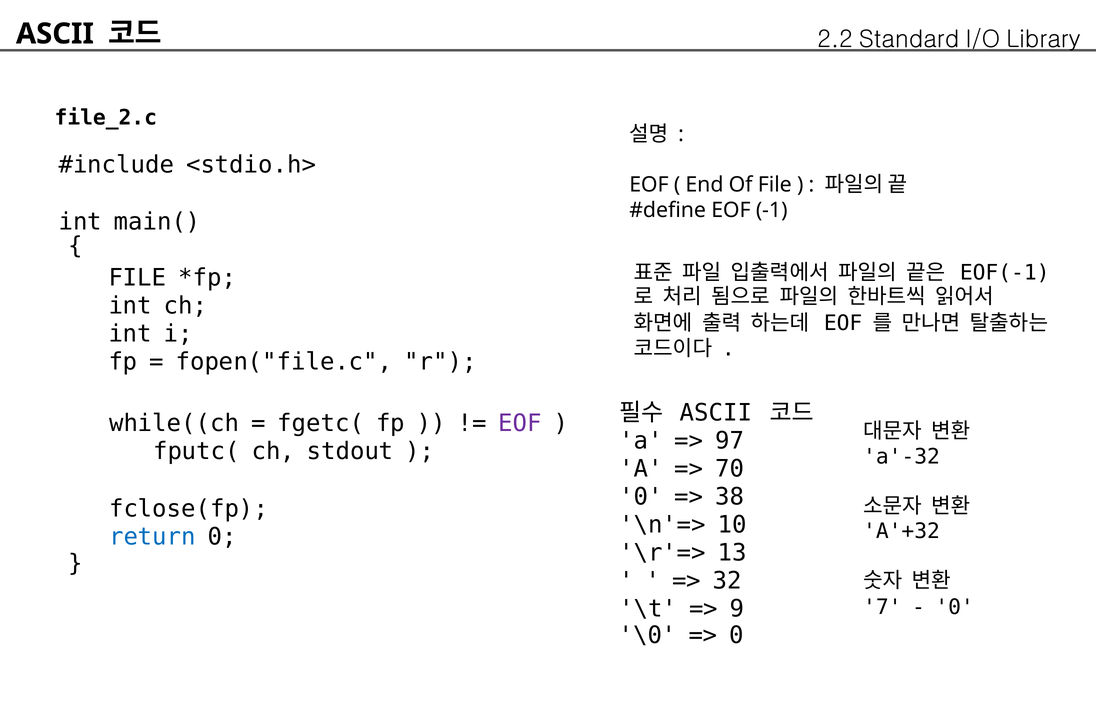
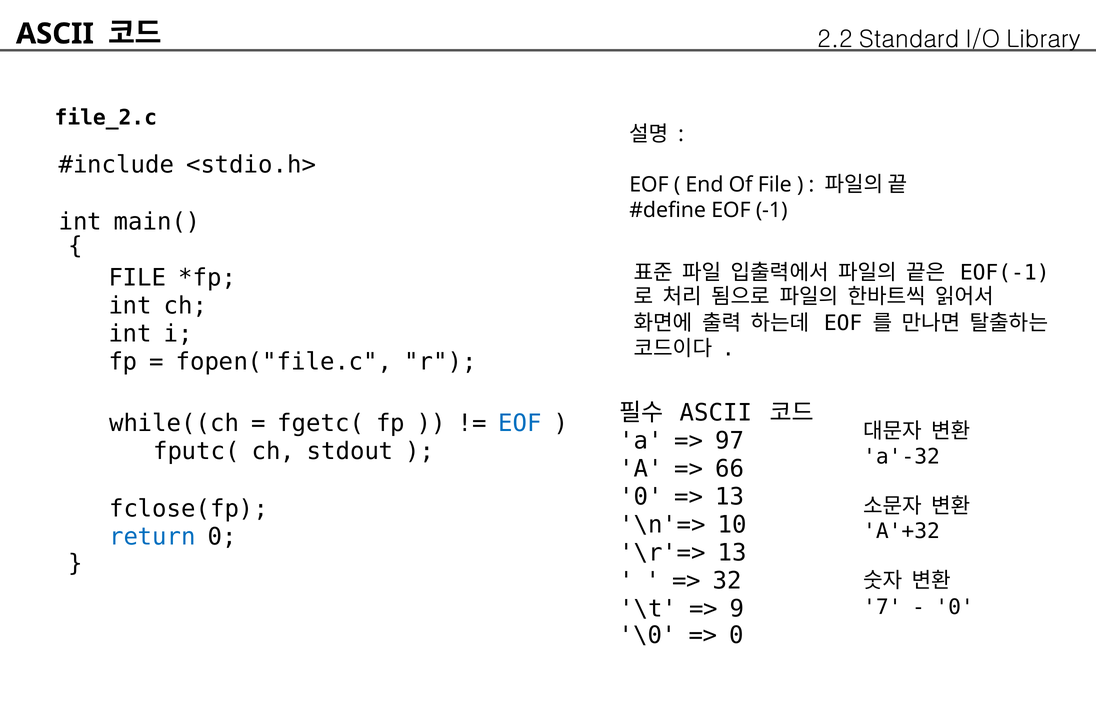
EOF colour: purple -> blue (520, 423)
70: 70 -> 66 (730, 469)
38: 38 -> 13 (730, 497)
